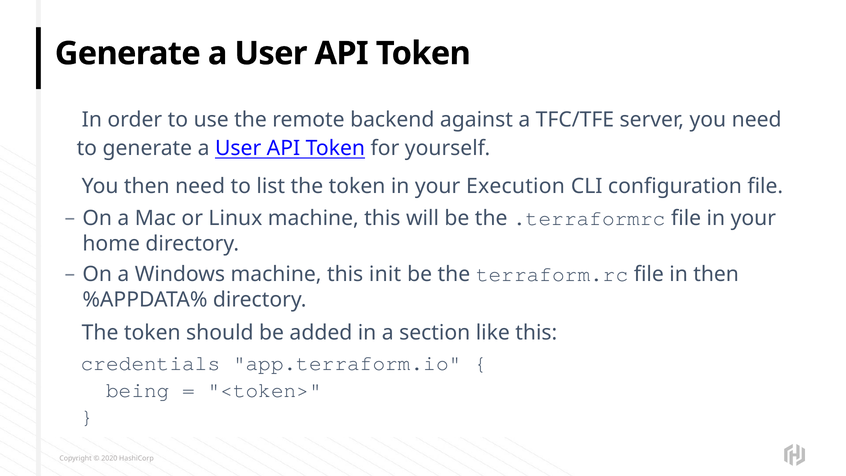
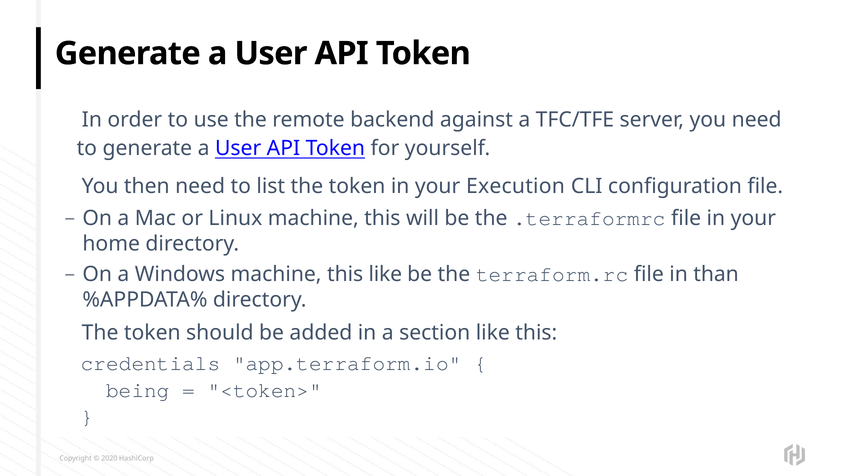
this init: init -> like (385, 274)
in then: then -> than (716, 274)
